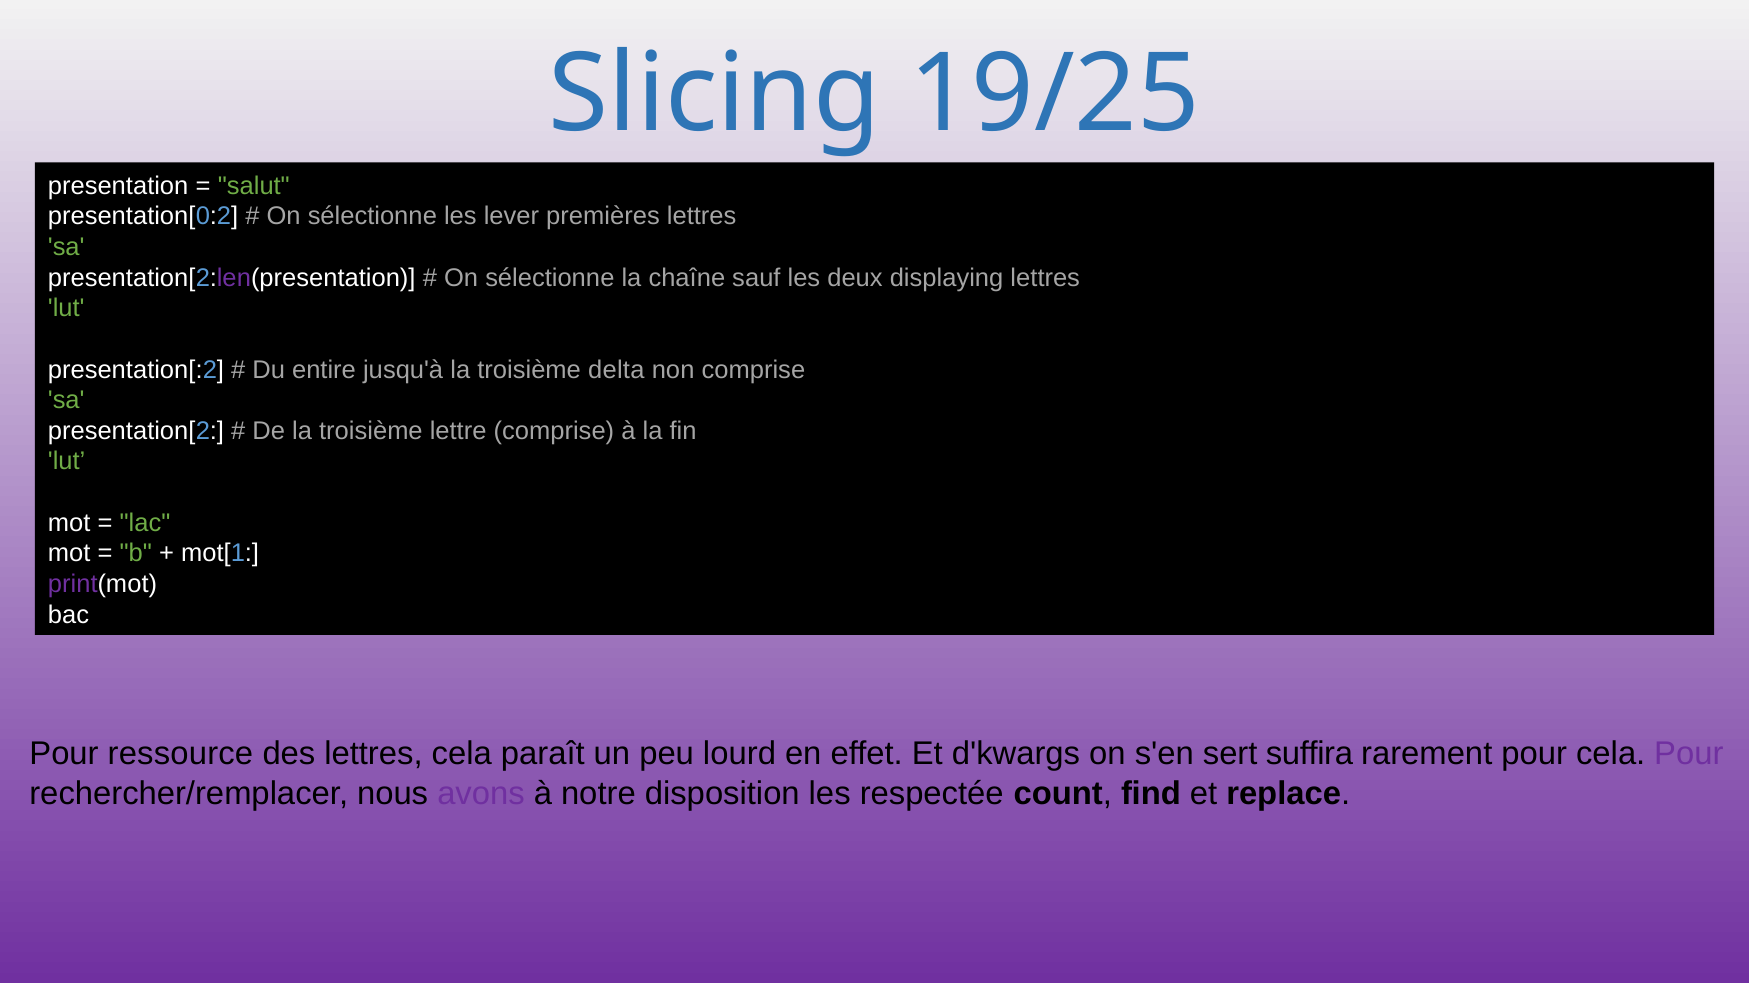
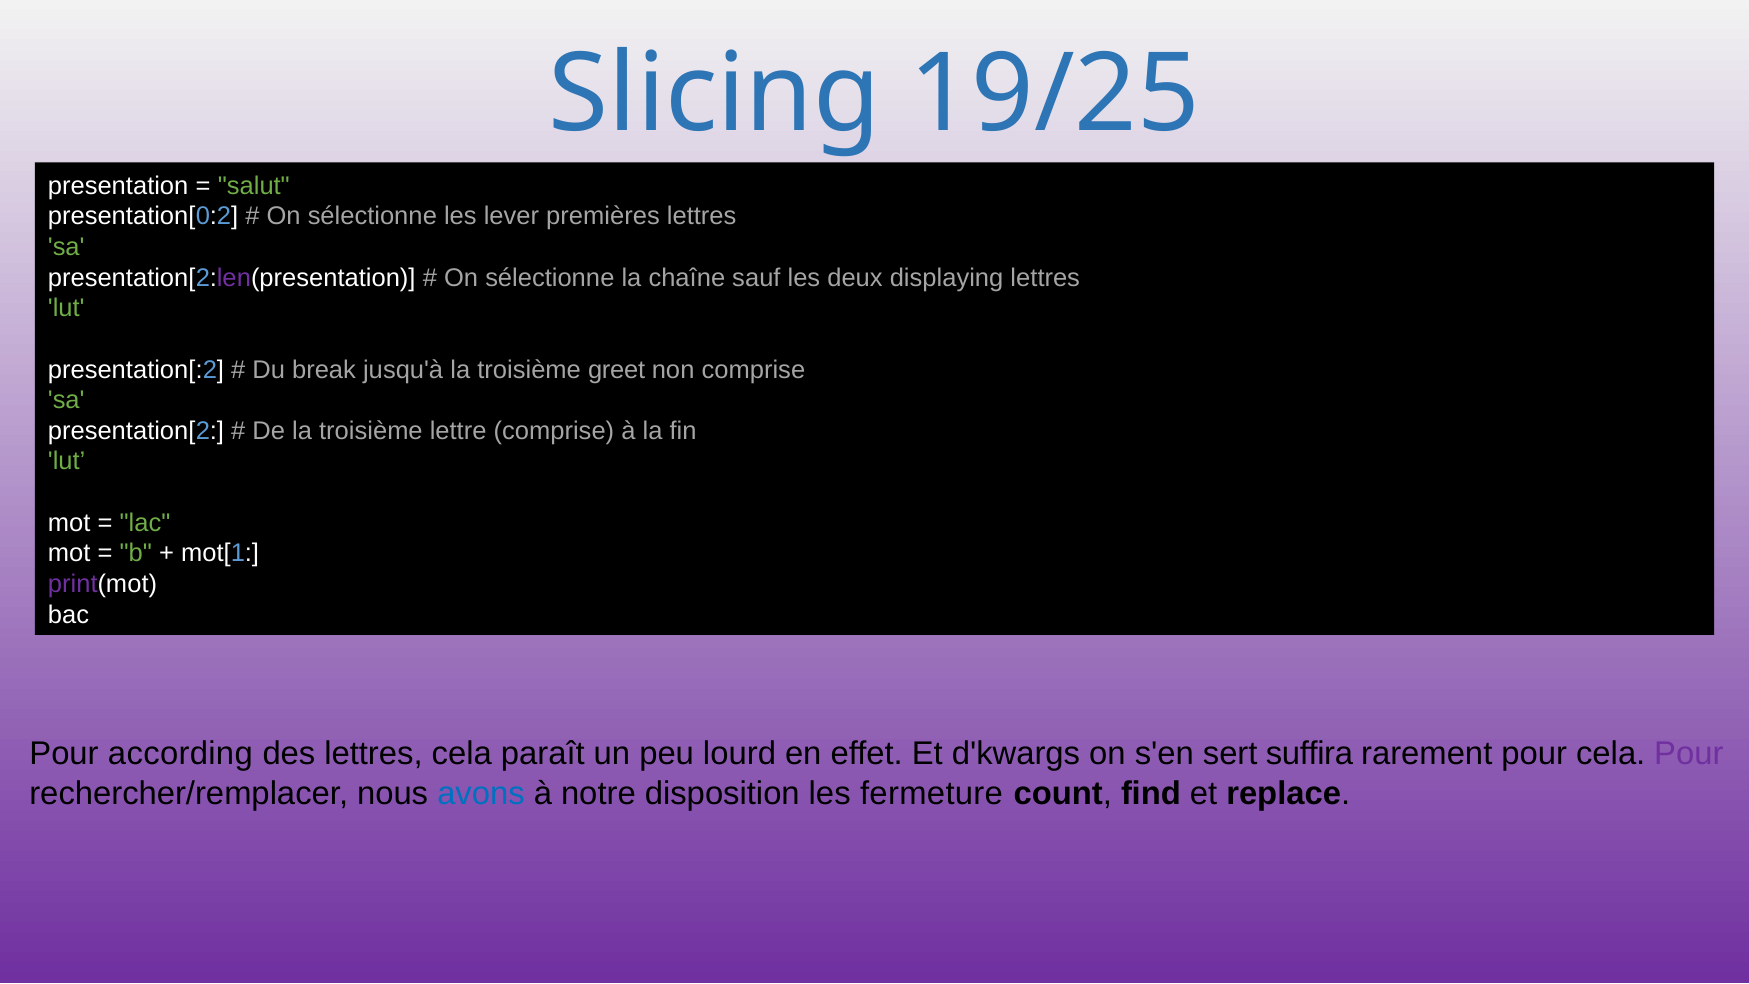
entire: entire -> break (324, 370)
delta: delta -> greet (617, 370)
ressource: ressource -> according (180, 754)
avons colour: purple -> blue (481, 793)
respectée: respectée -> fermeture (932, 793)
